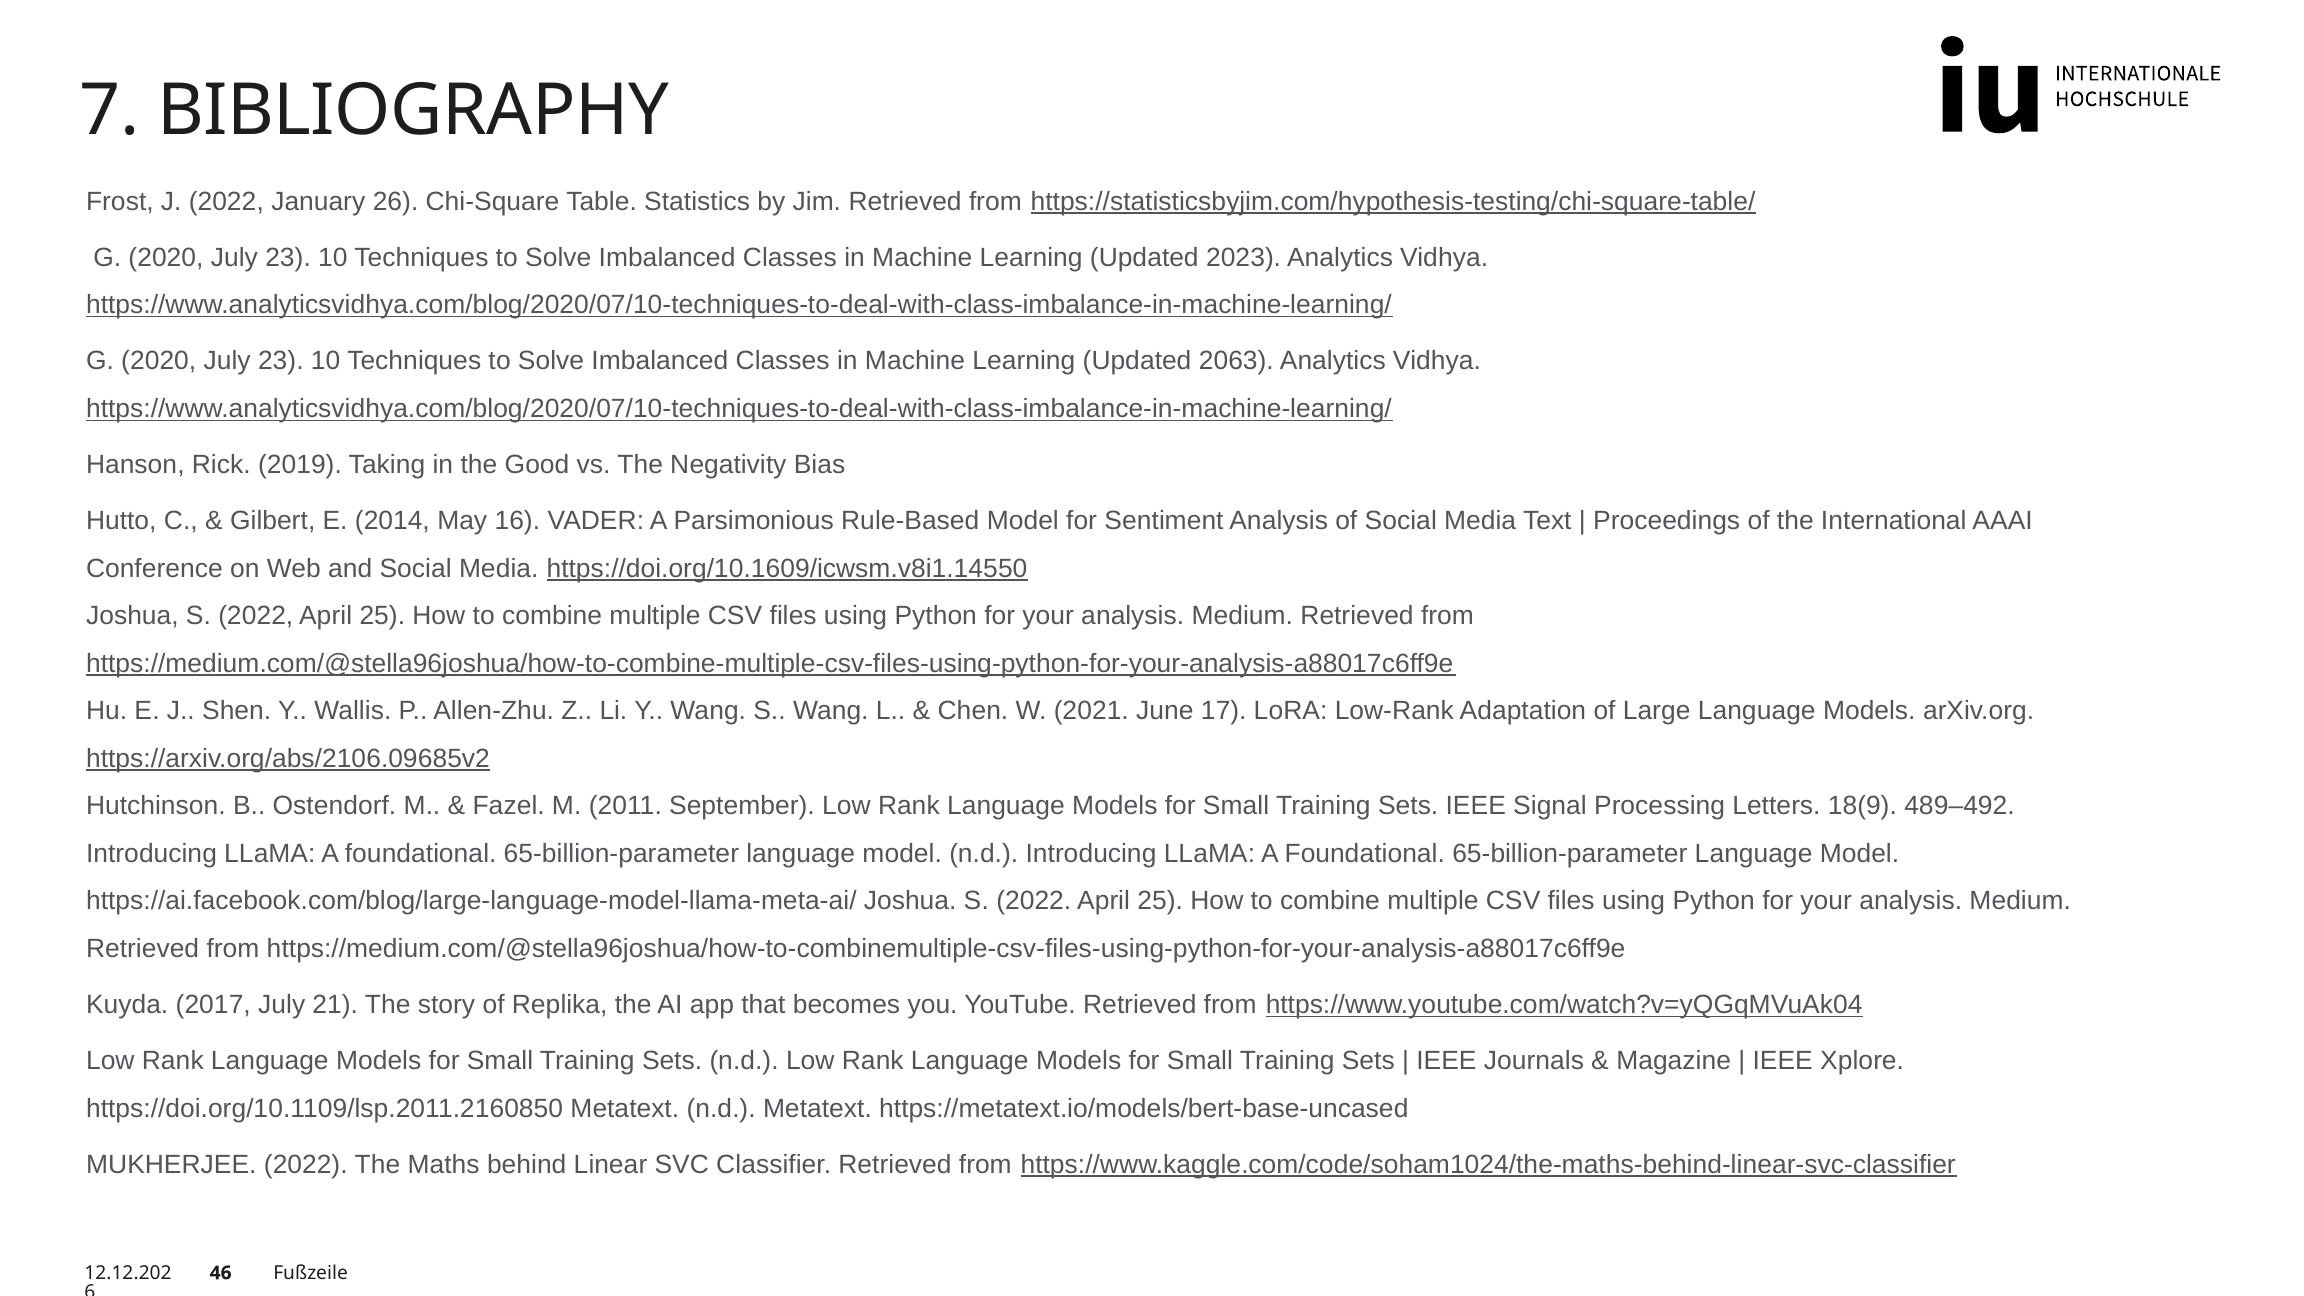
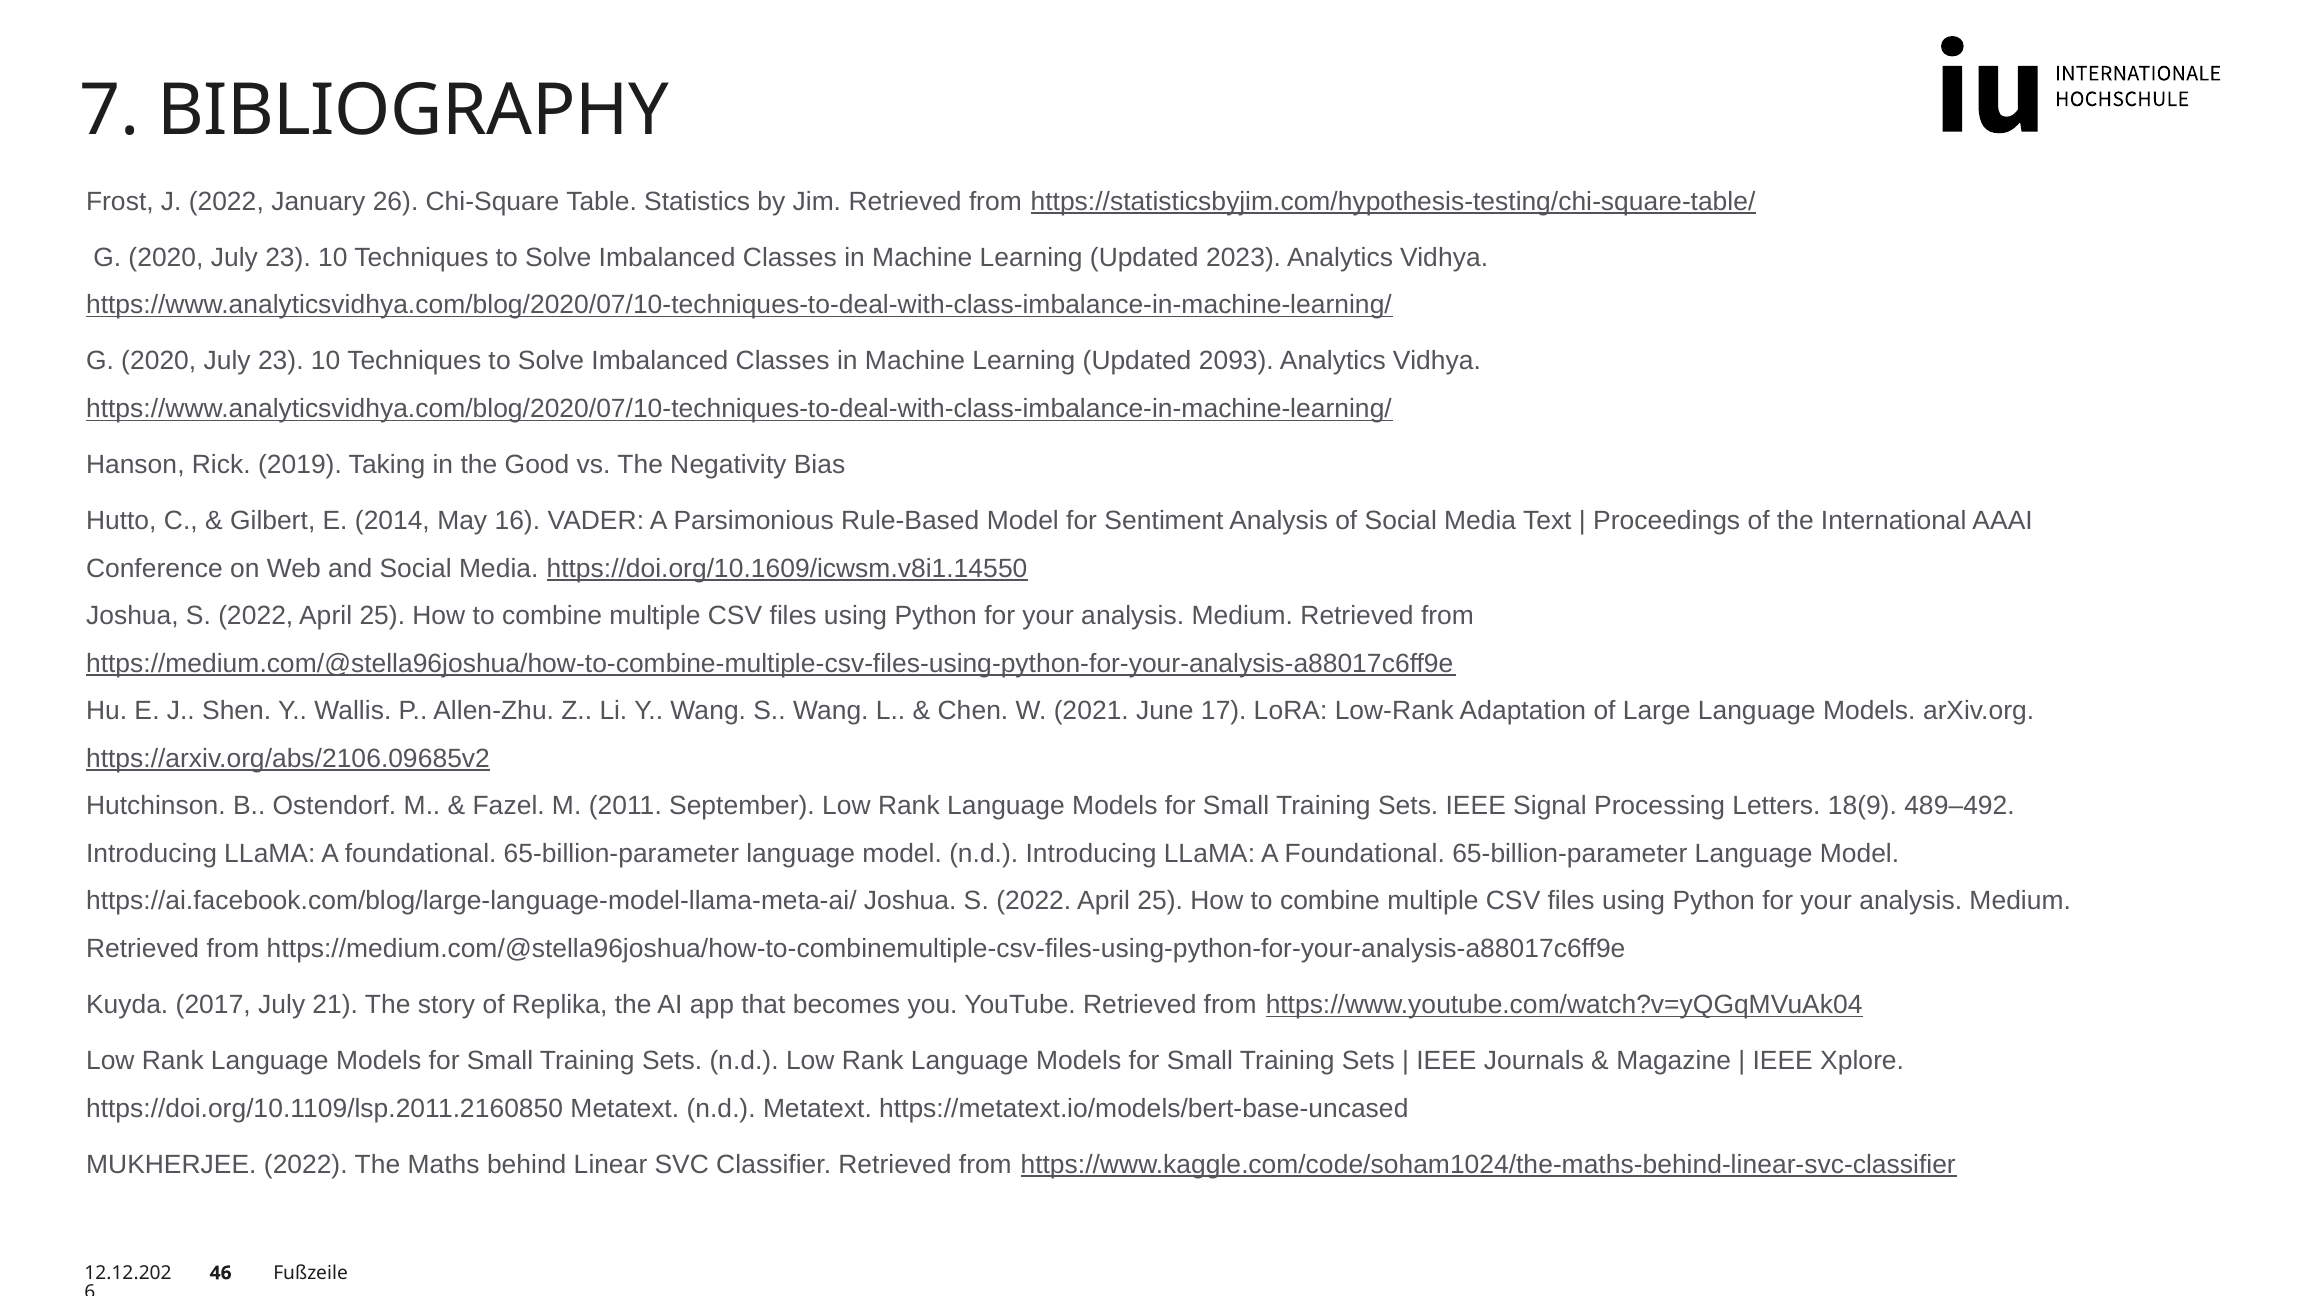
2063: 2063 -> 2093 (1236, 361)
